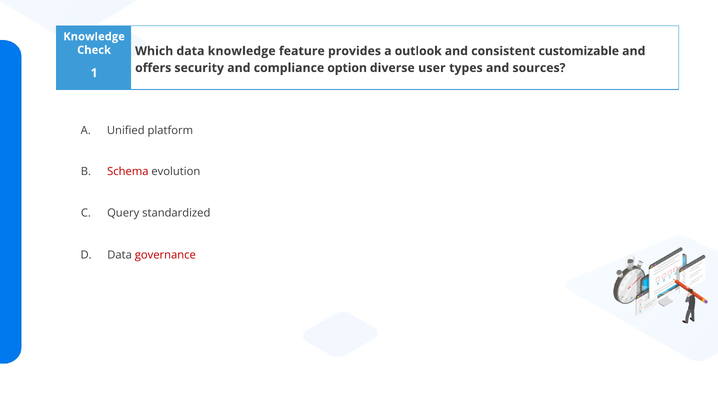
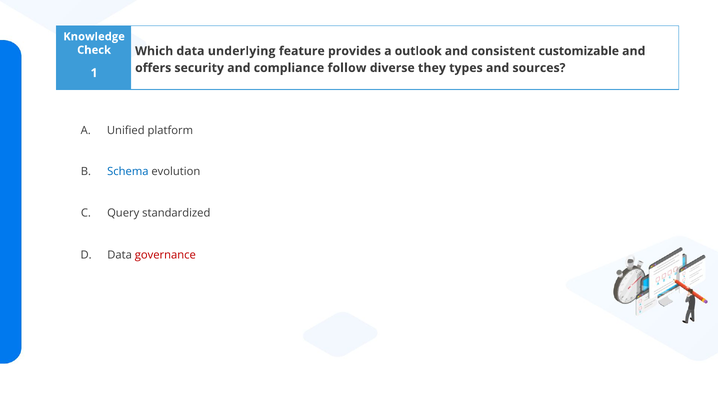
data knowledge: knowledge -> underlying (242, 51)
option: option -> follow (347, 68)
user: user -> they (432, 68)
Schema colour: red -> blue (128, 172)
